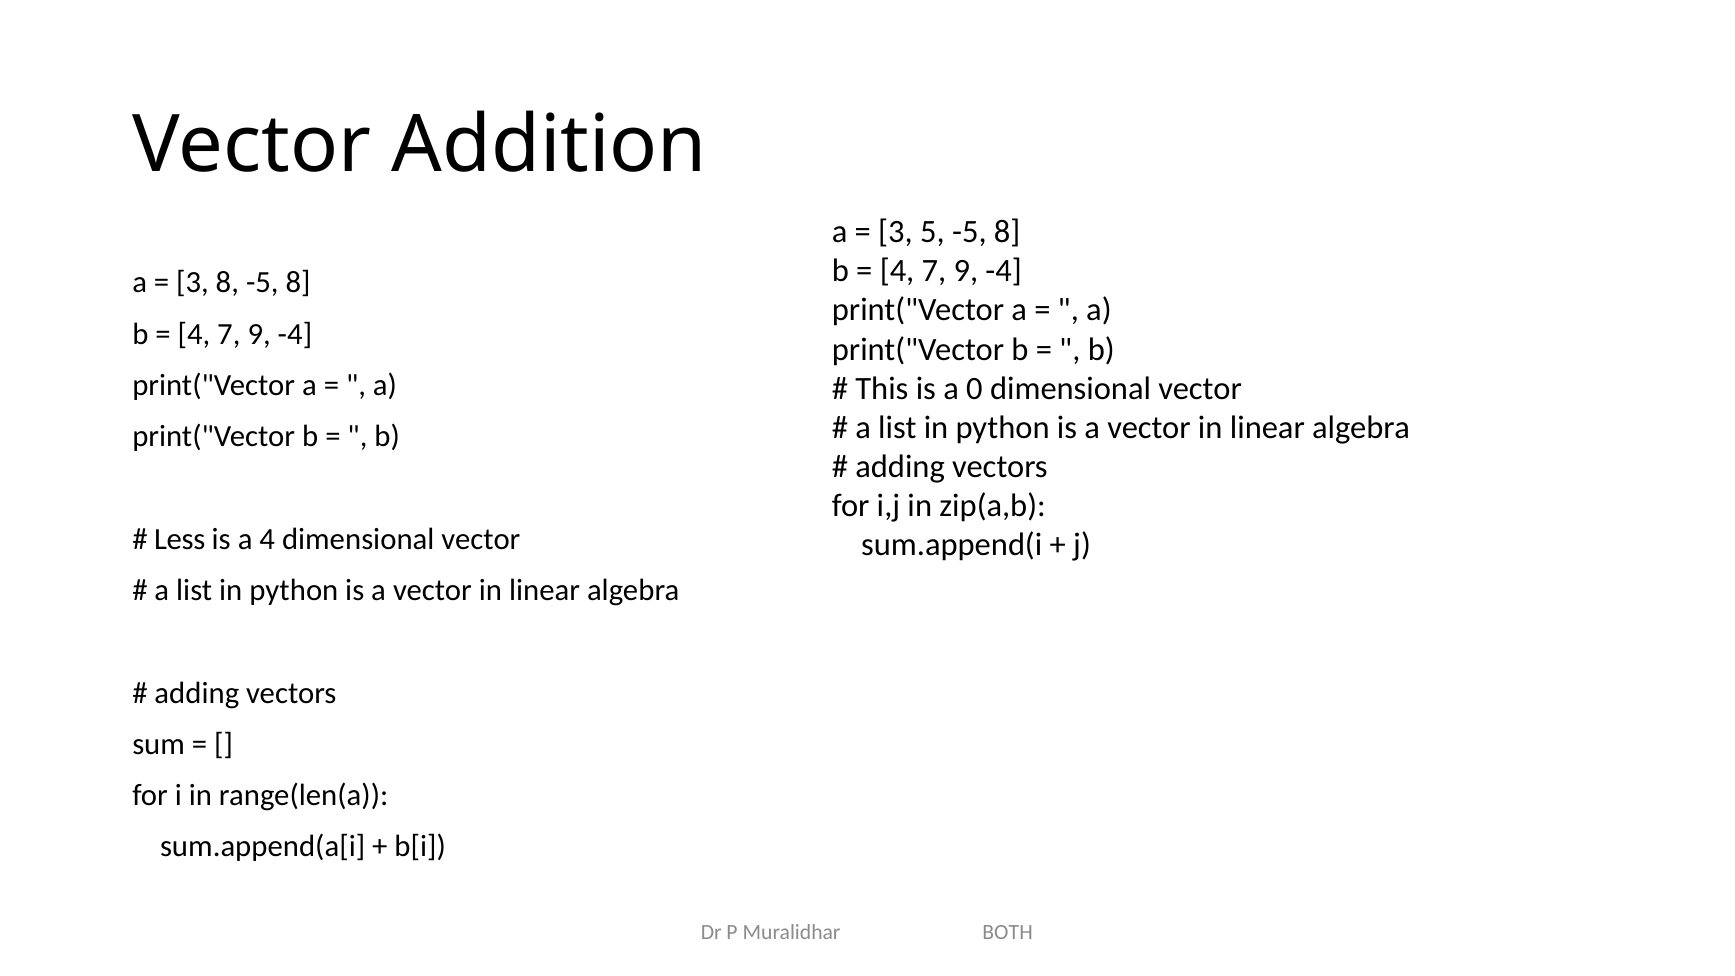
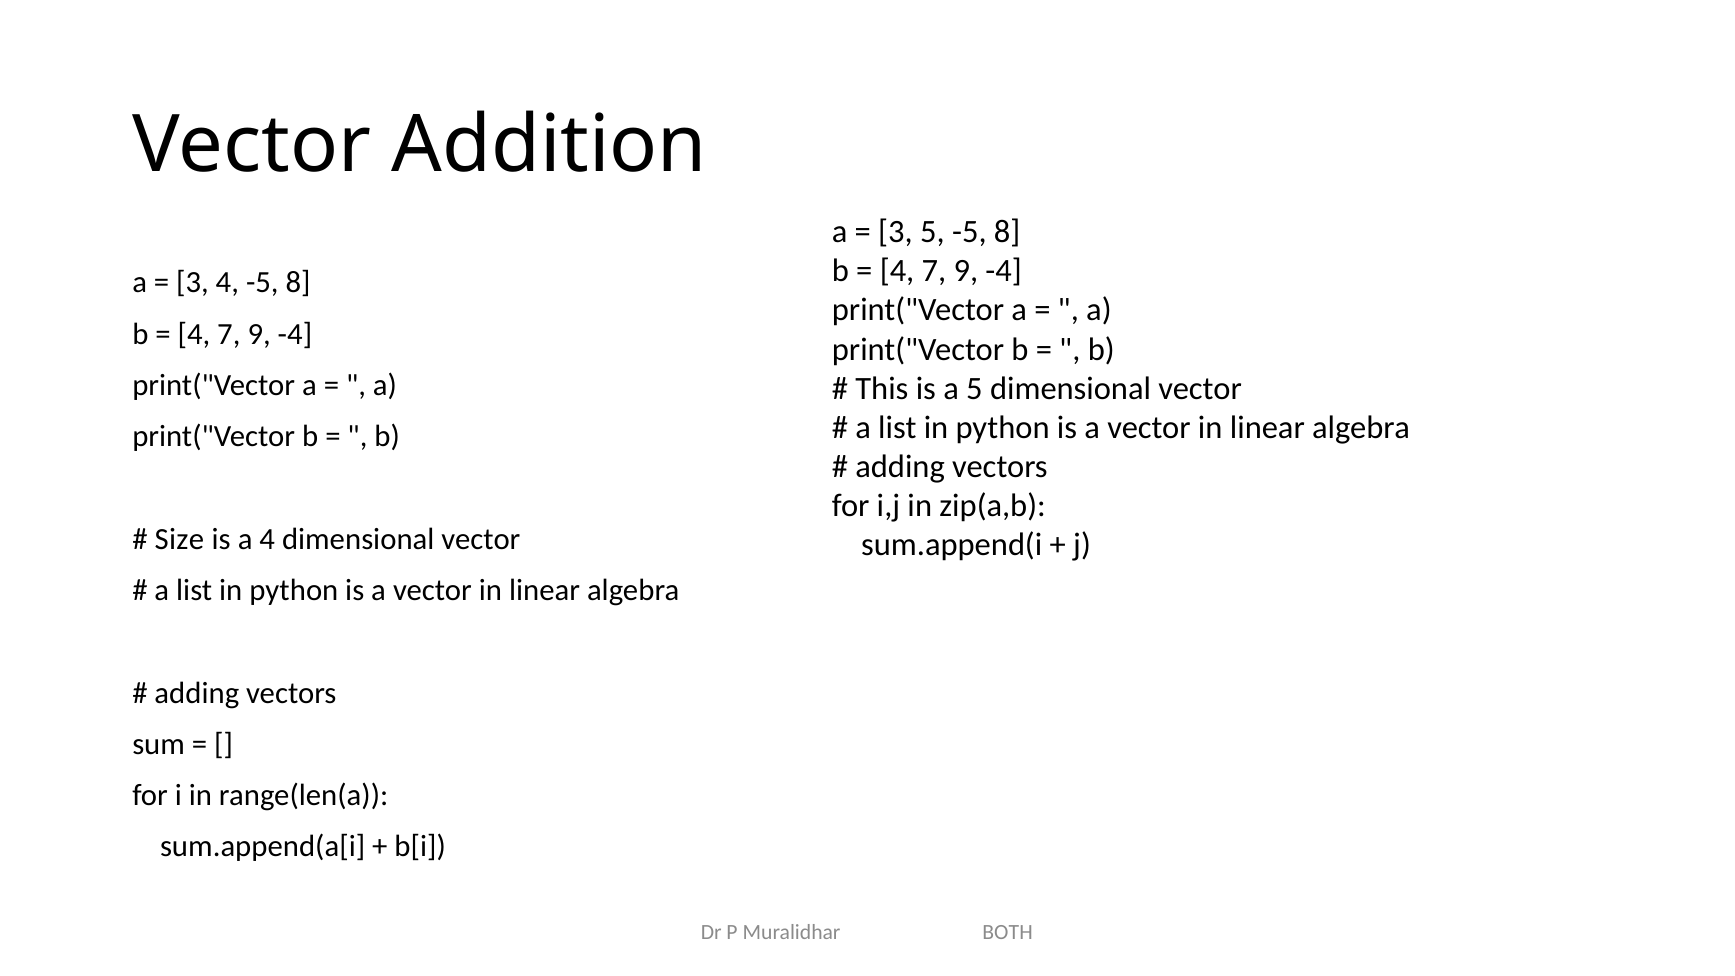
3 8: 8 -> 4 (227, 283)
a 0: 0 -> 5 (974, 388)
Less: Less -> Size (179, 539)
